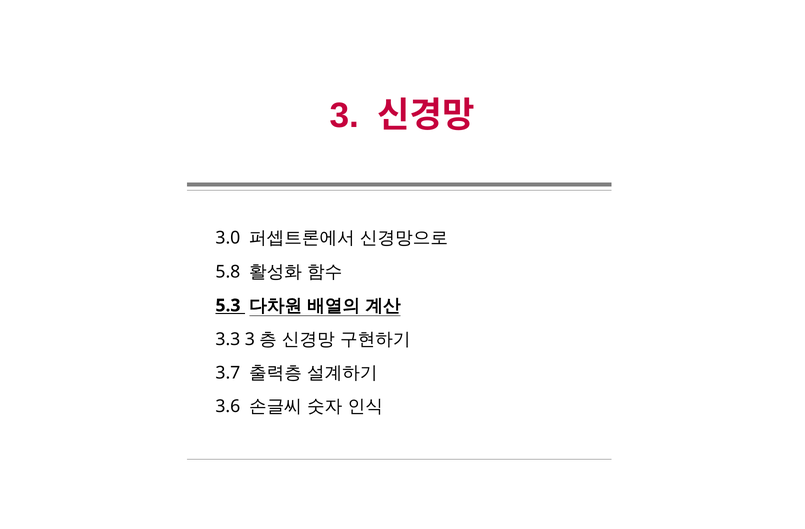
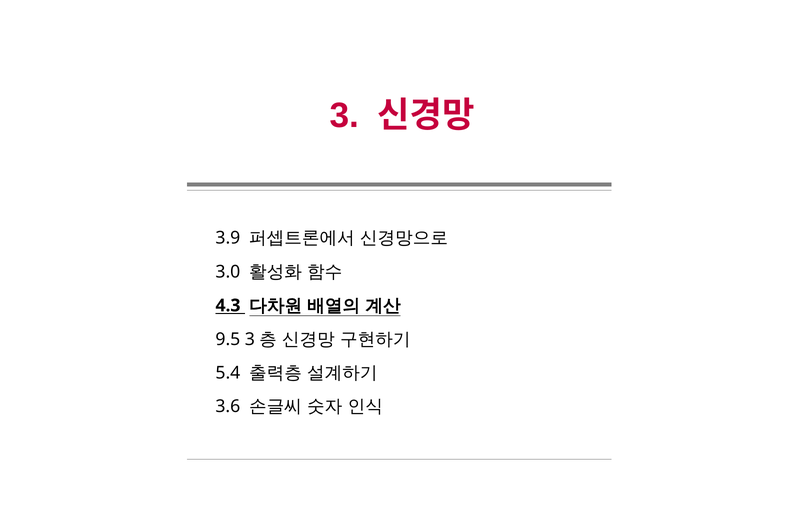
3.0: 3.0 -> 3.9 (228, 238)
5.8: 5.8 -> 3.0 (228, 272)
5.3: 5.3 -> 4.3 (228, 305)
3.3: 3.3 -> 9.5 (228, 339)
3.7: 3.7 -> 5.4 (228, 373)
